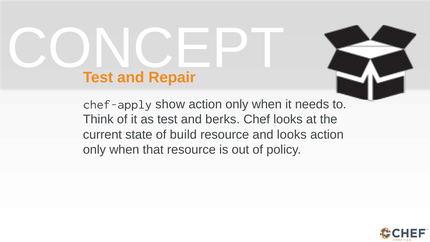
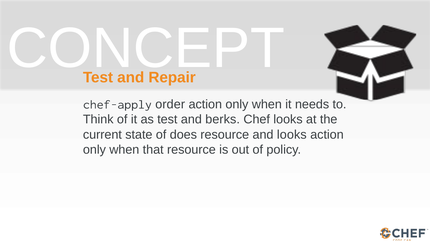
show: show -> order (170, 104)
build: build -> does (183, 134)
